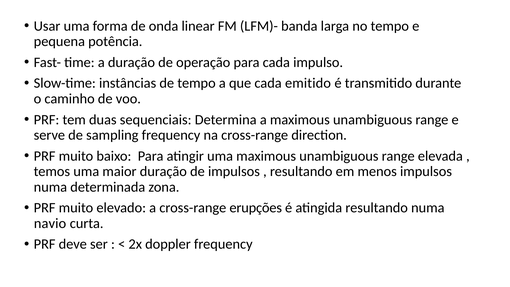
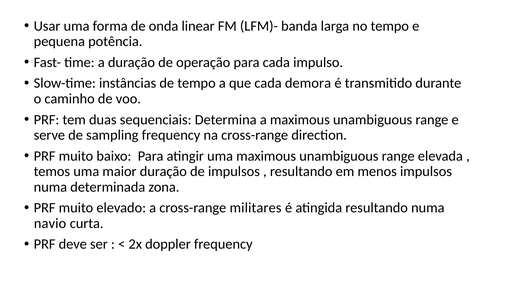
emitido: emitido -> demora (308, 83)
erupções: erupções -> militares (256, 208)
